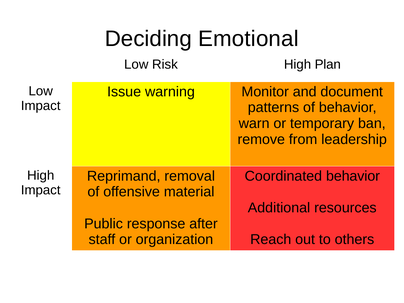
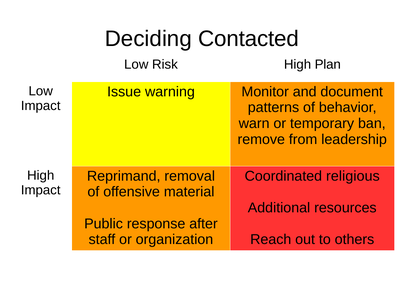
Emotional: Emotional -> Contacted (249, 39)
Coordinated behavior: behavior -> religious (353, 176)
